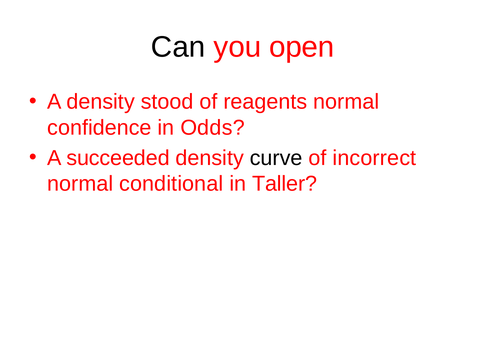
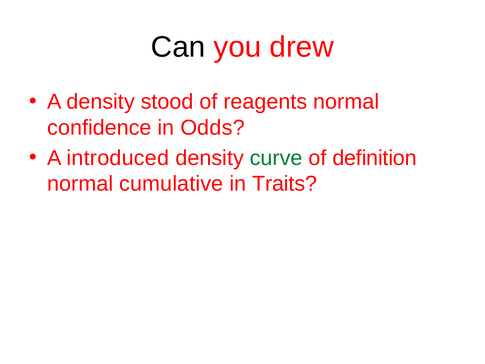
open: open -> drew (302, 47)
succeeded: succeeded -> introduced (118, 158)
curve colour: black -> green (276, 158)
incorrect: incorrect -> definition (375, 158)
conditional: conditional -> cumulative (171, 184)
Taller: Taller -> Traits (285, 184)
